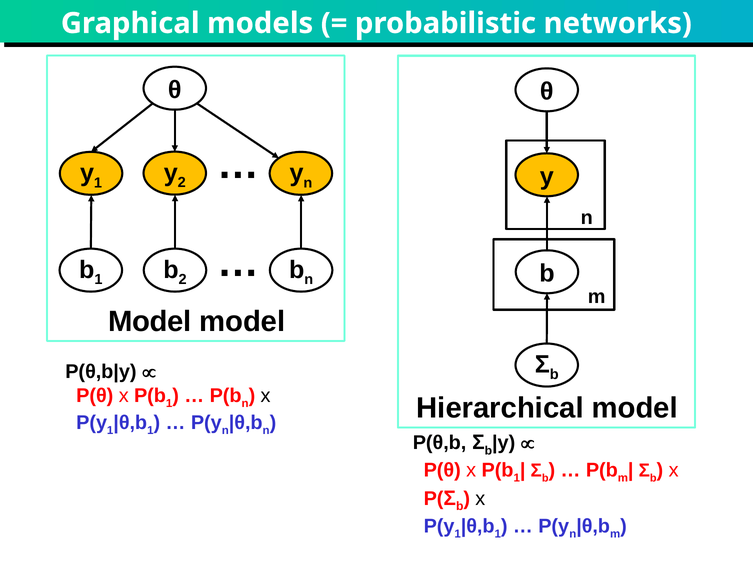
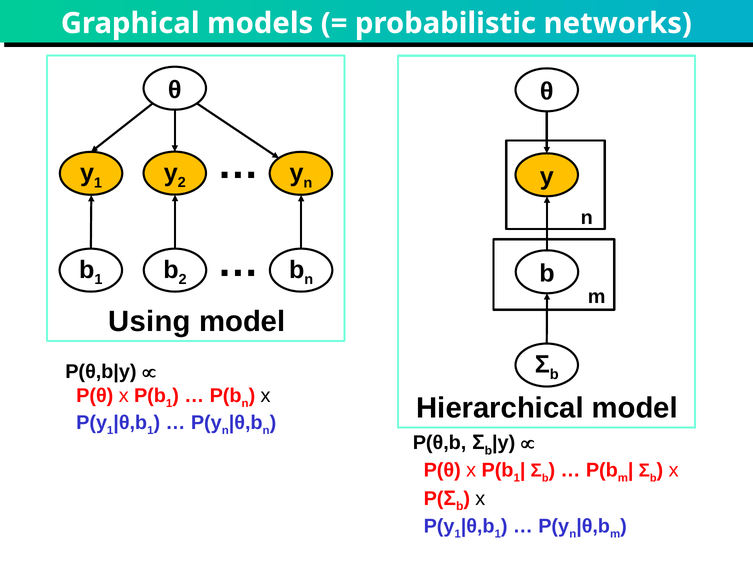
Model: Model -> Using (150, 321)
